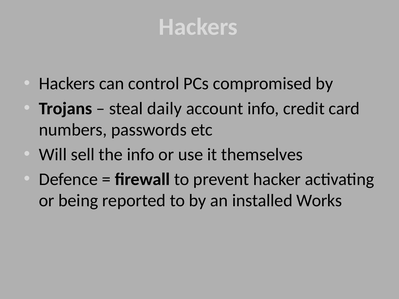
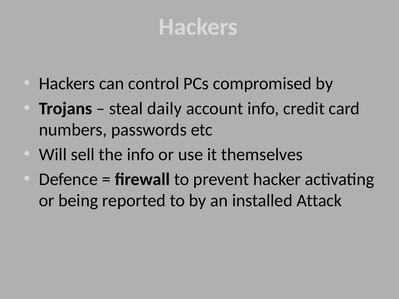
Works: Works -> Attack (319, 201)
